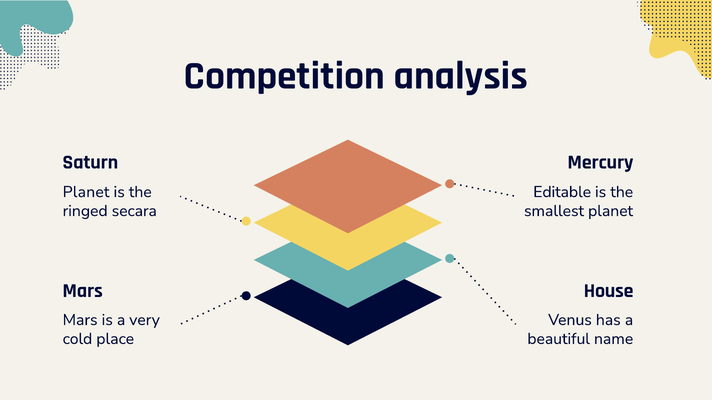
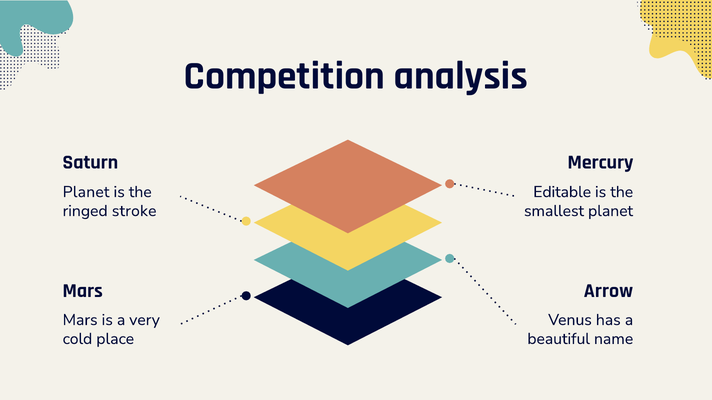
secara: secara -> stroke (134, 211)
House: House -> Arrow (608, 291)
